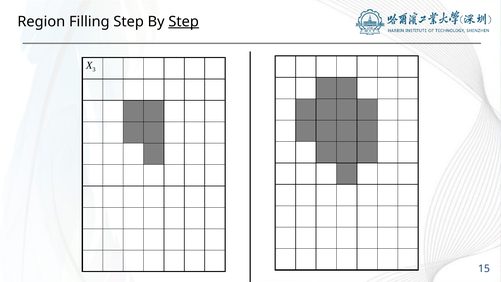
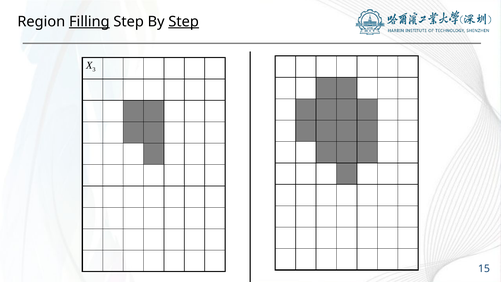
Filling underline: none -> present (89, 22)
